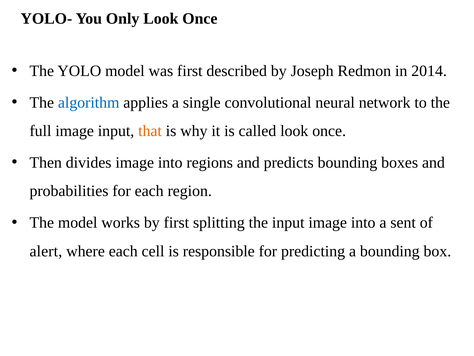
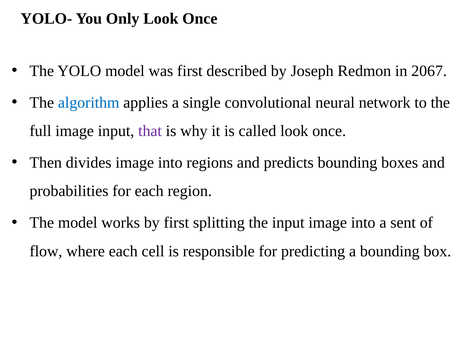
2014: 2014 -> 2067 (429, 71)
that colour: orange -> purple (150, 131)
alert: alert -> flow (46, 251)
